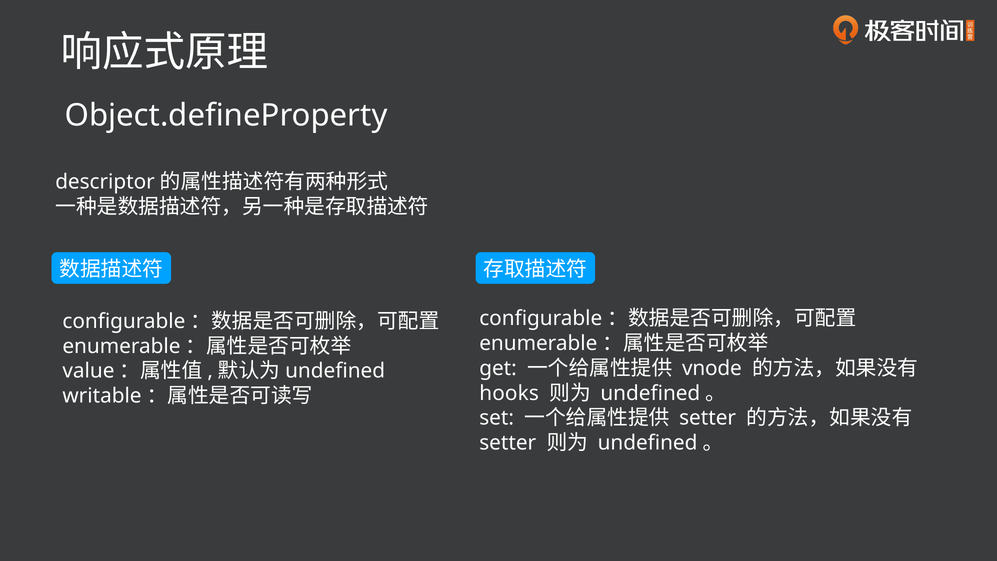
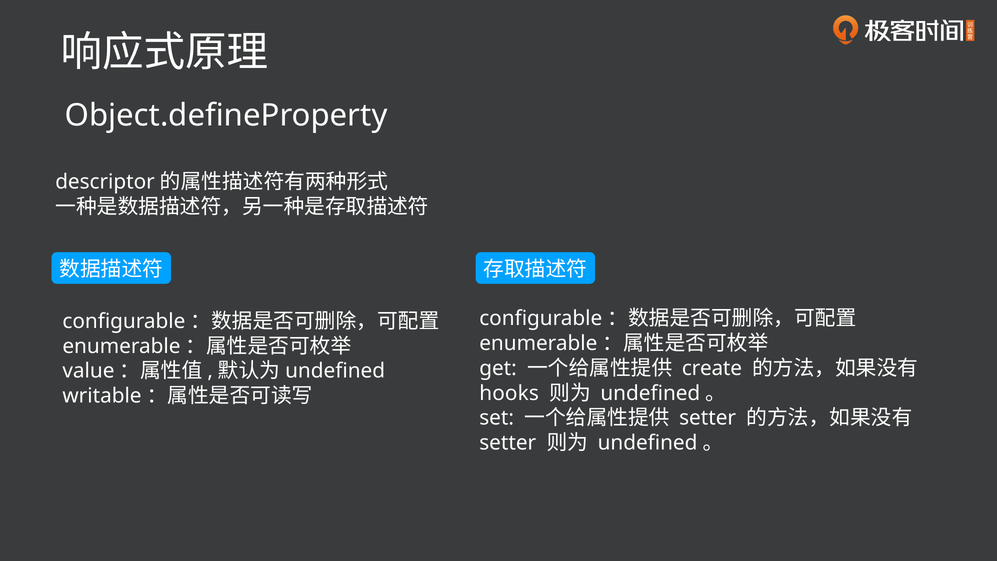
vnode: vnode -> create (712, 368)
